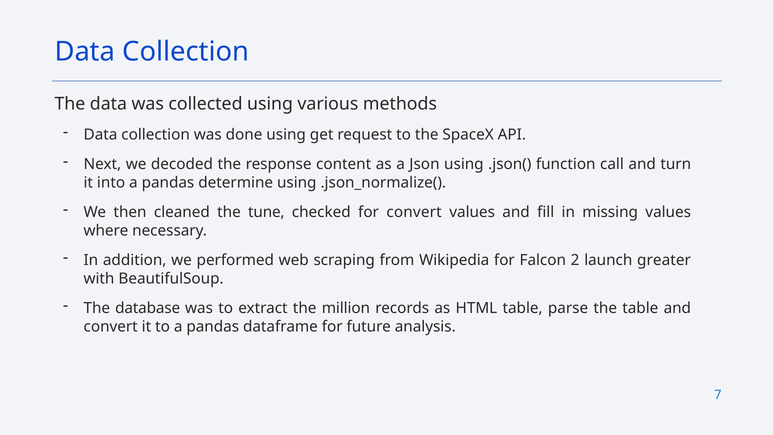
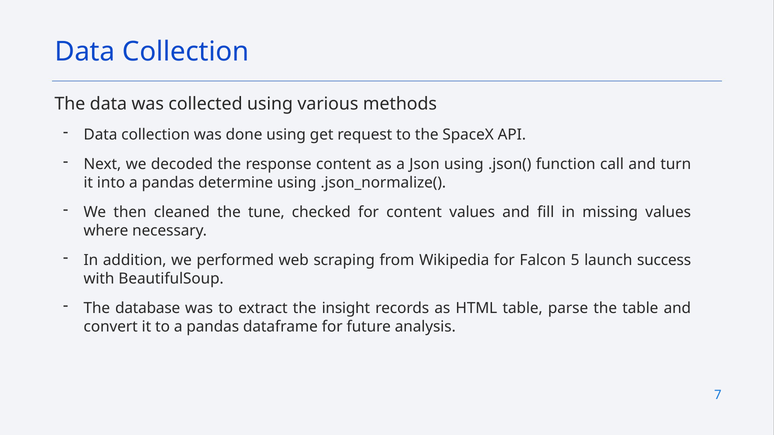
for convert: convert -> content (414, 212)
2: 2 -> 5 (575, 261)
greater: greater -> success (664, 261)
million: million -> insight (346, 309)
